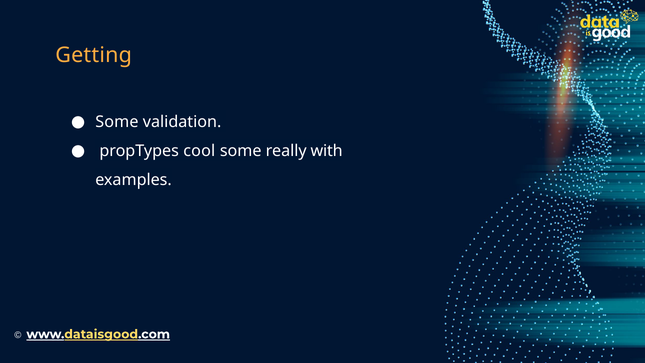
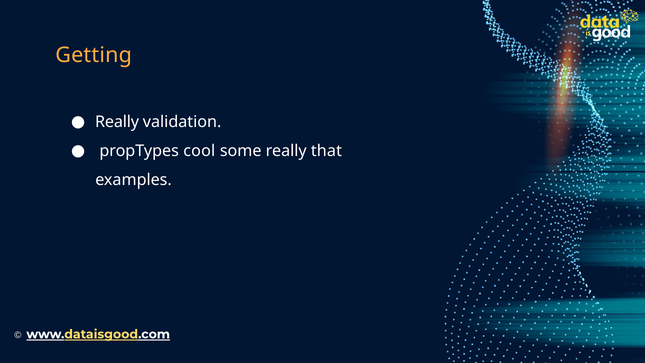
Some: Some -> Really (117, 122)
with: with -> that (326, 151)
